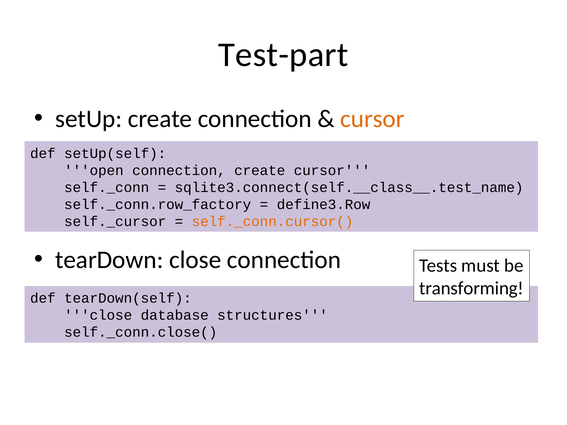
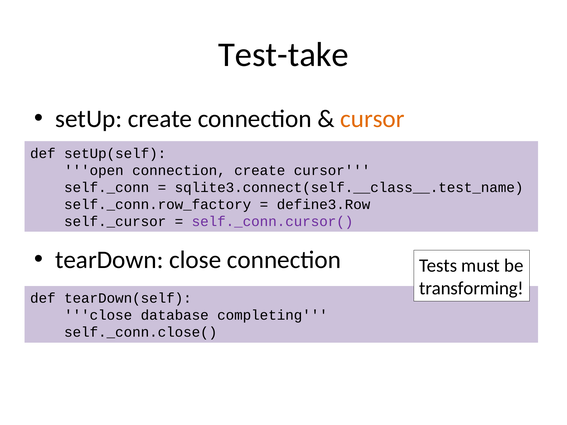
Test-part: Test-part -> Test-take (283, 55)
self._conn.cursor( colour: orange -> purple (273, 221)
structures: structures -> completing (273, 315)
